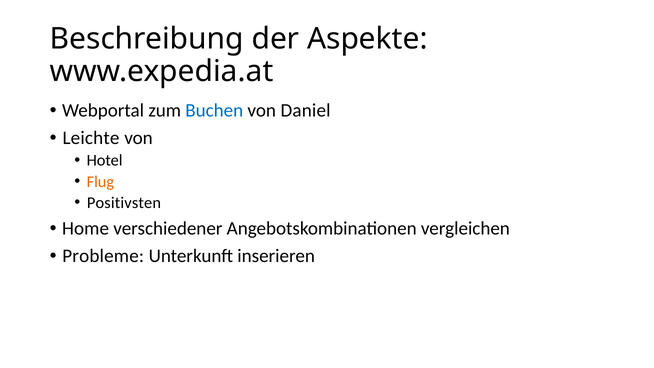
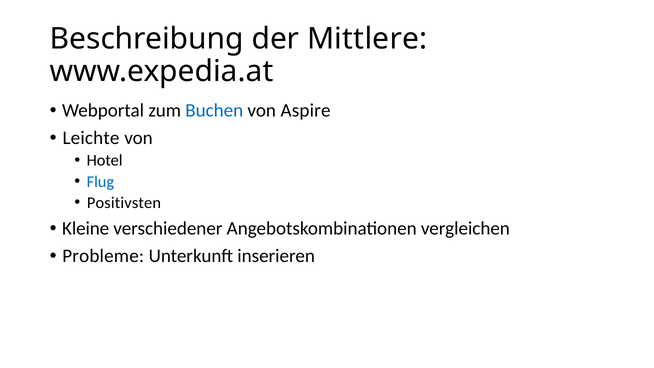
Aspekte: Aspekte -> Mittlere (367, 39)
Daniel: Daniel -> Aspire (306, 111)
Flug colour: orange -> blue (100, 182)
Home: Home -> Kleine (86, 229)
